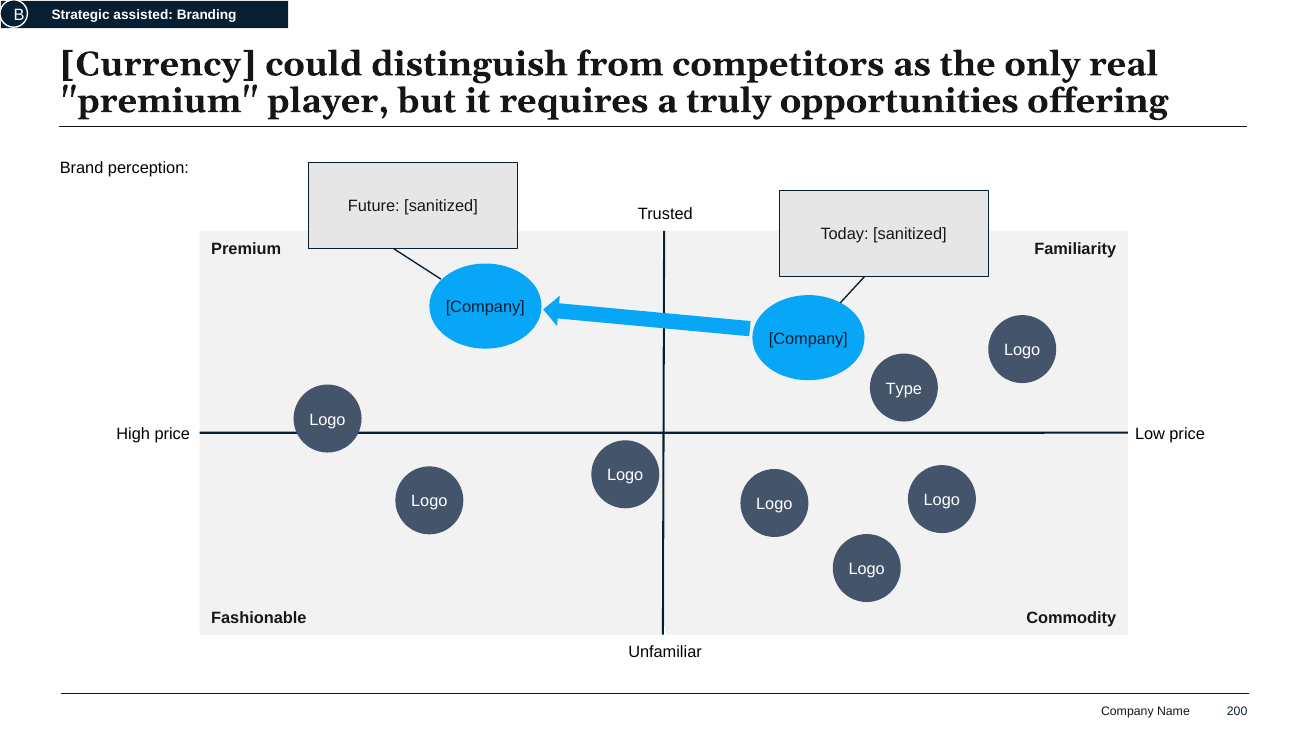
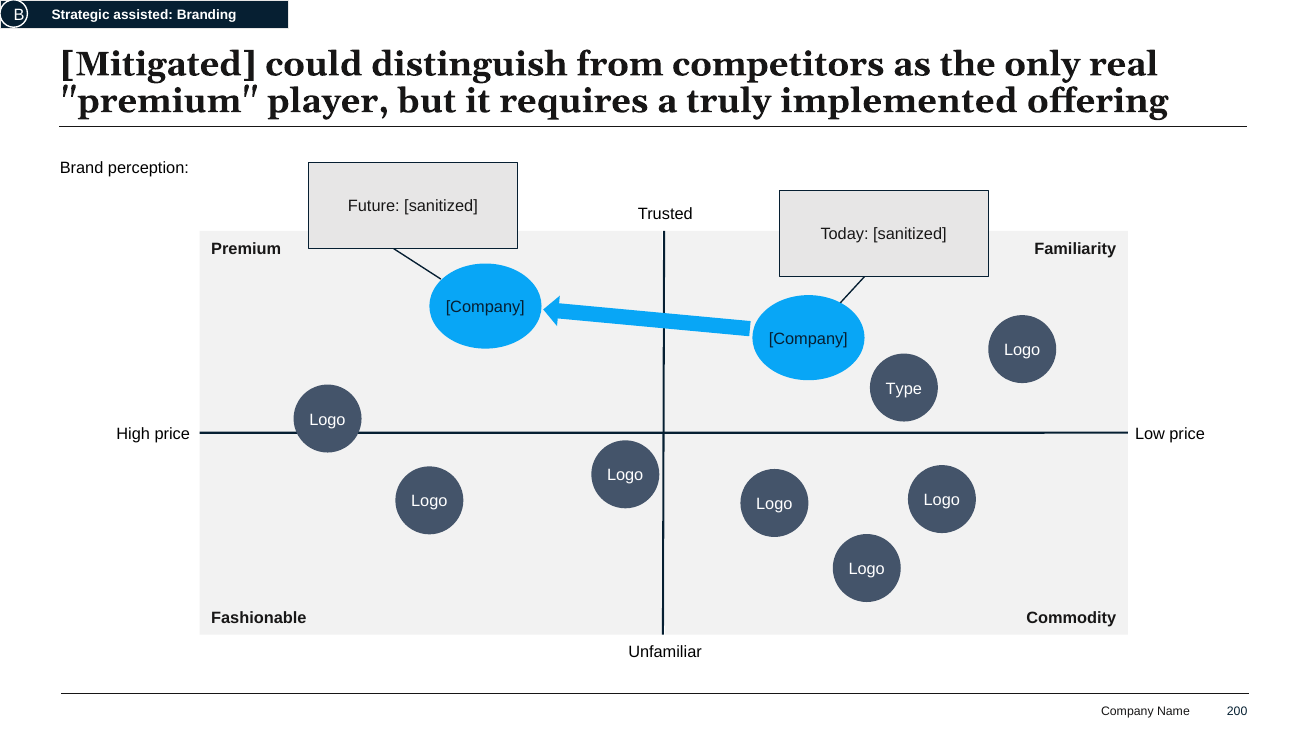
Currency: Currency -> Mitigated (158, 64)
opportunities: opportunities -> implemented (899, 101)
